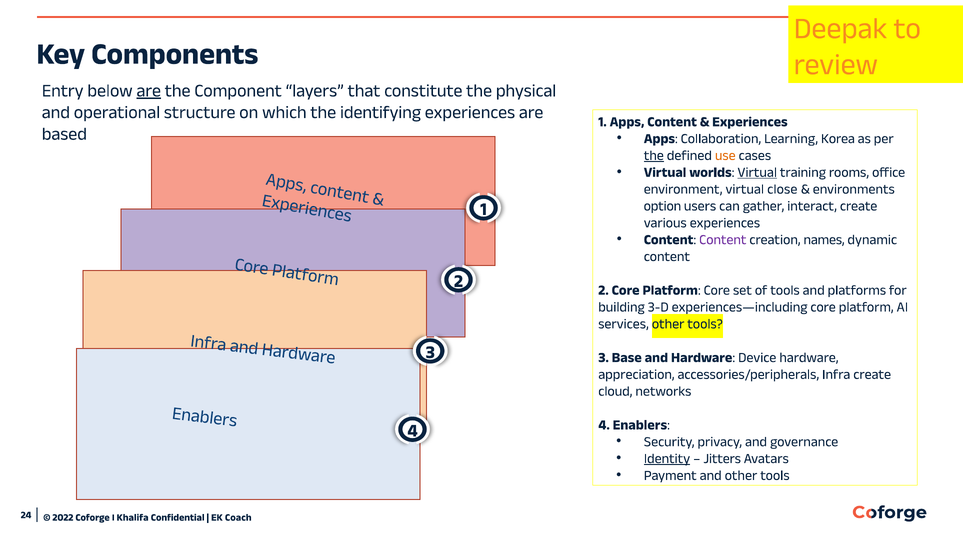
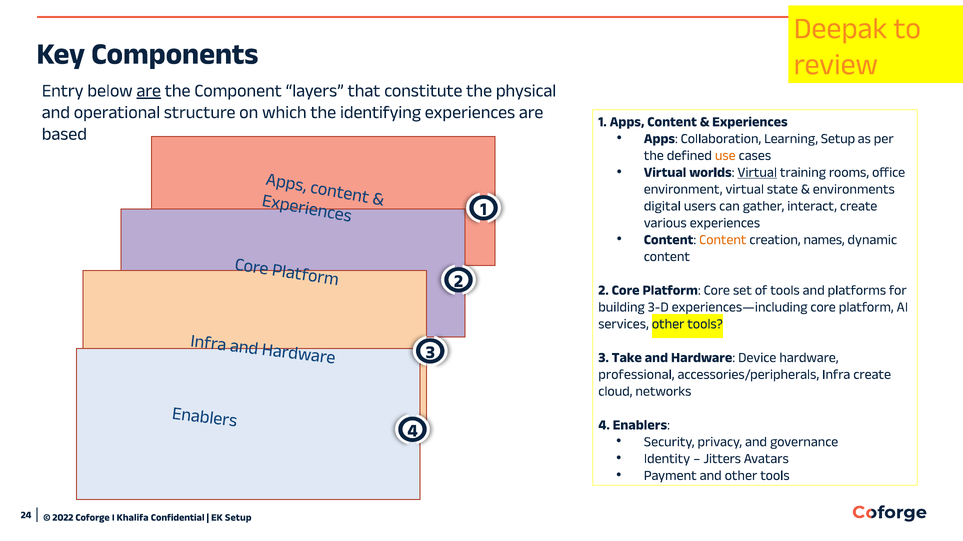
Learning Korea: Korea -> Setup (838, 139)
the underline: present -> none (654, 156)
close: close -> state (782, 189)
option: option -> digital (662, 206)
Content colour: purple -> orange (723, 240)
Base: Base -> Take (627, 358)
appreciation: appreciation -> professional (636, 375)
Identity underline: present -> none (667, 459)
EK Coach: Coach -> Setup (238, 518)
